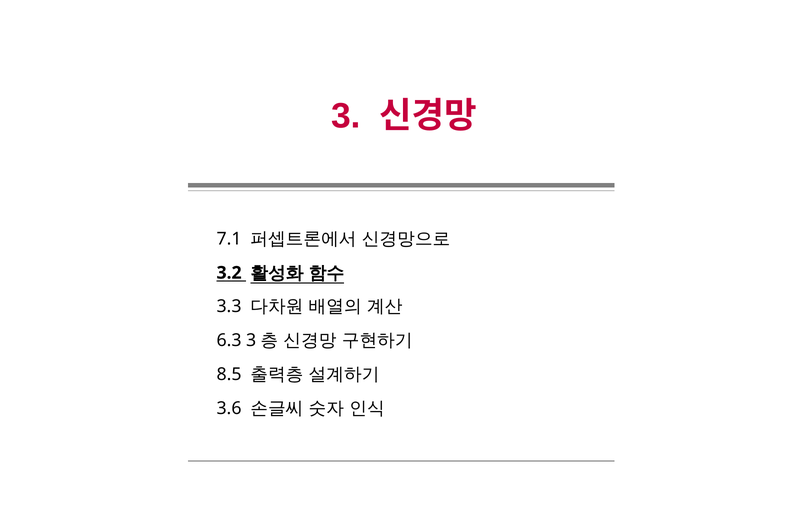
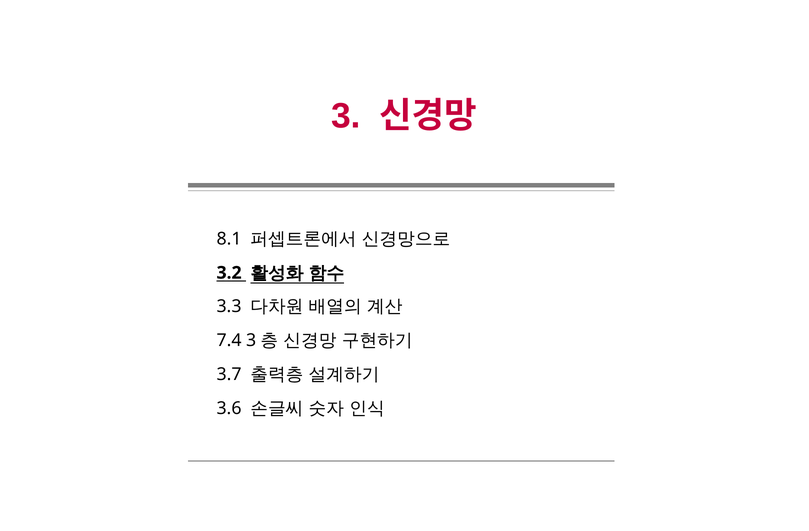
7.1: 7.1 -> 8.1 (229, 239)
6.3: 6.3 -> 7.4 (229, 341)
8.5: 8.5 -> 3.7 (229, 375)
